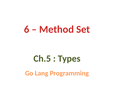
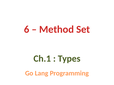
Ch.5: Ch.5 -> Ch.1 (42, 59)
